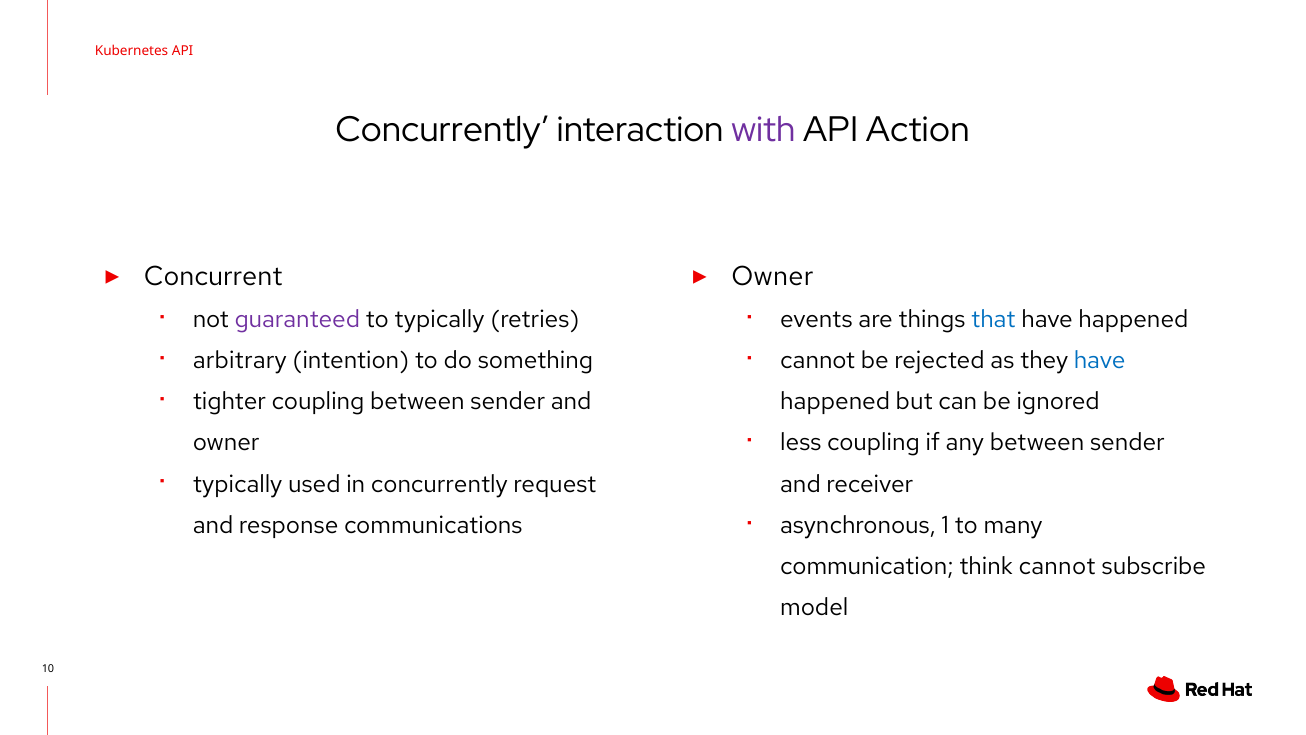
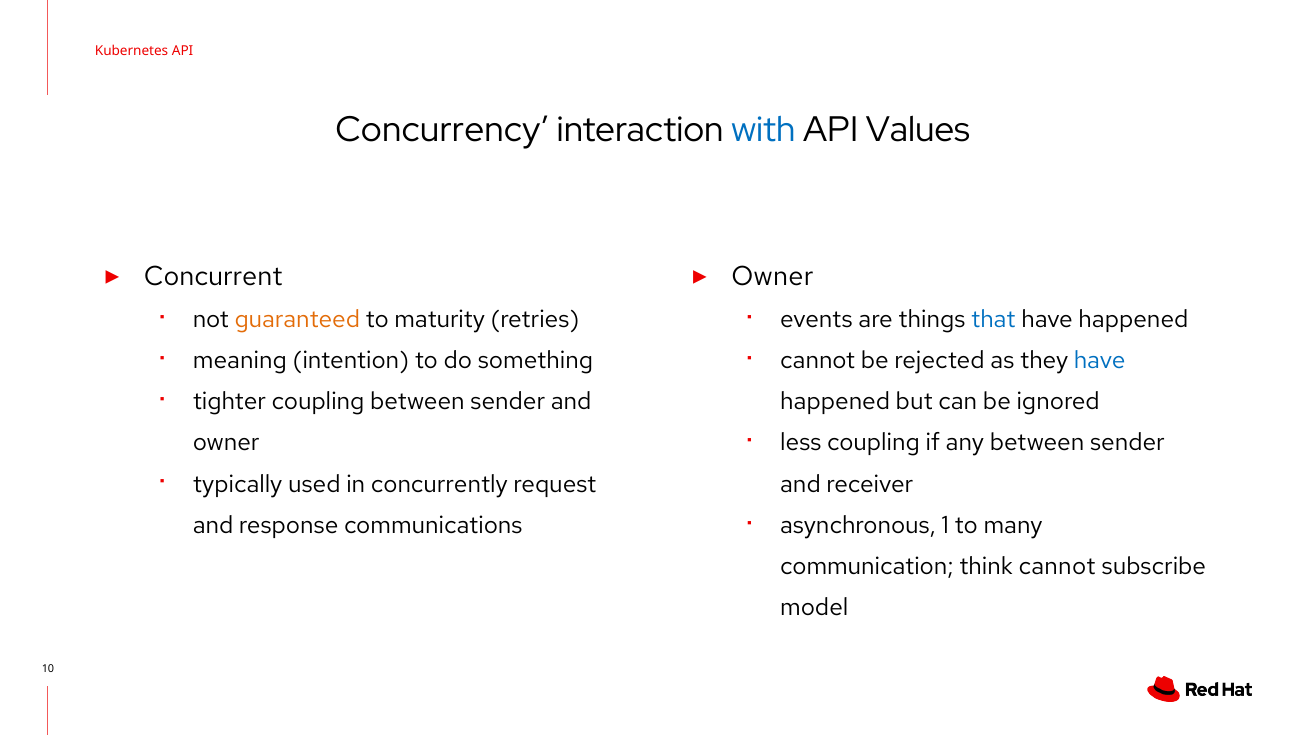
Concurrently: Concurrently -> Concurrency (442, 130)
with colour: purple -> blue (763, 130)
Action: Action -> Values (918, 130)
guaranteed colour: purple -> orange (297, 319)
to typically: typically -> maturity (440, 319)
arbitrary: arbitrary -> meaning (240, 360)
